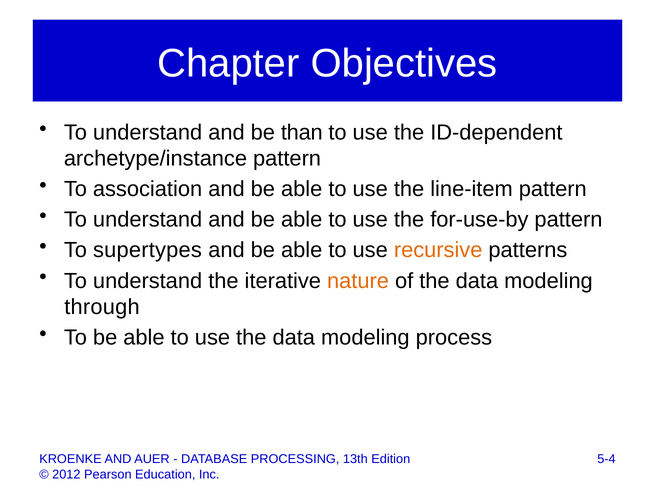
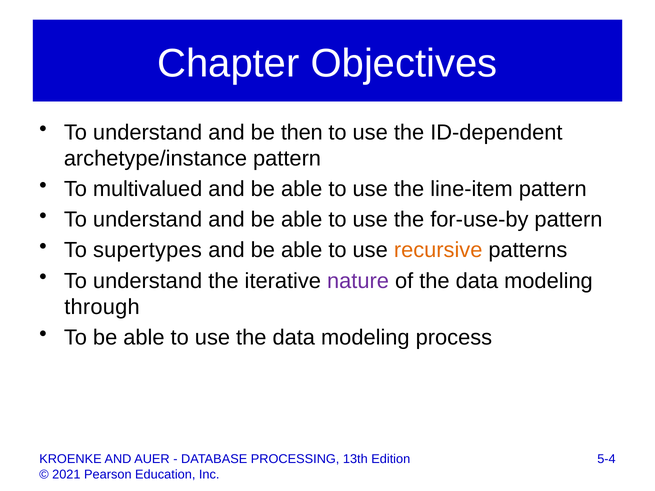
than: than -> then (302, 133)
association: association -> multivalued (148, 189)
nature colour: orange -> purple (358, 281)
2012: 2012 -> 2021 (66, 475)
